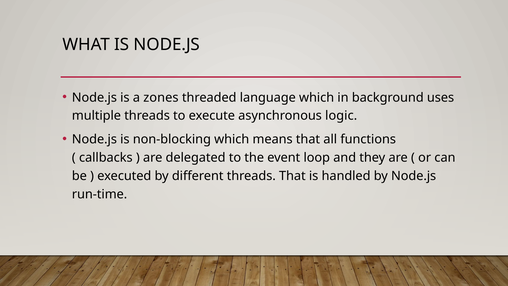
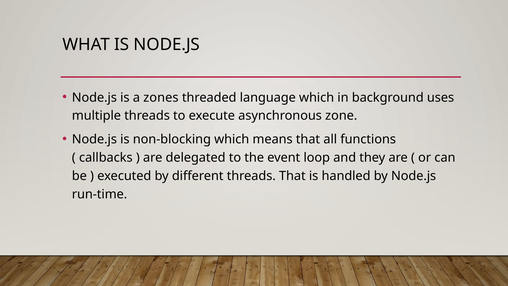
logic: logic -> zone (341, 116)
